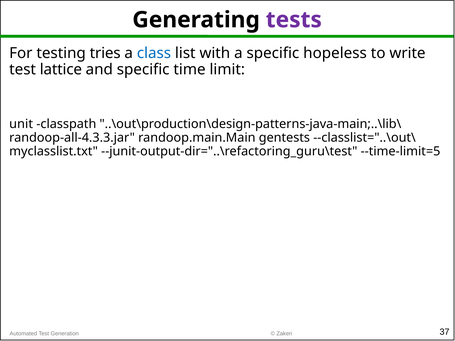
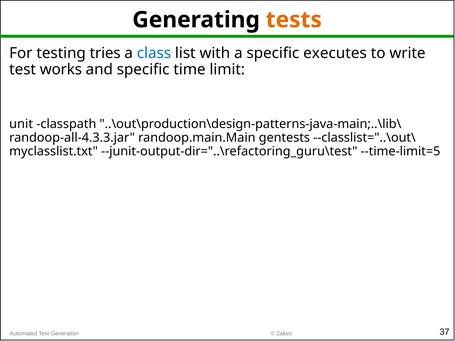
tests colour: purple -> orange (294, 20)
hopeless: hopeless -> executes (335, 53)
lattice: lattice -> works (61, 70)
